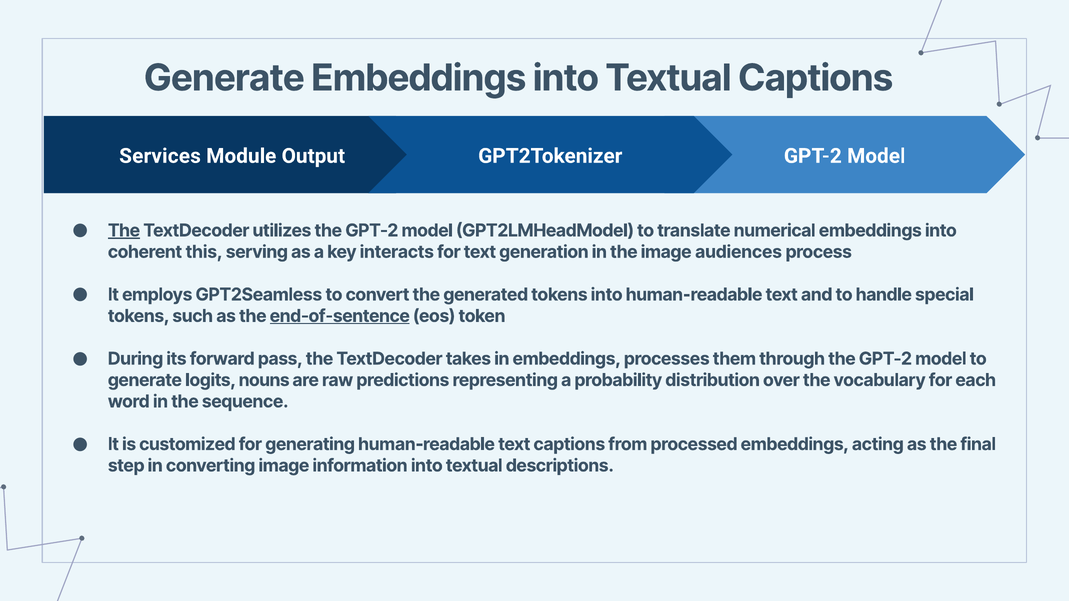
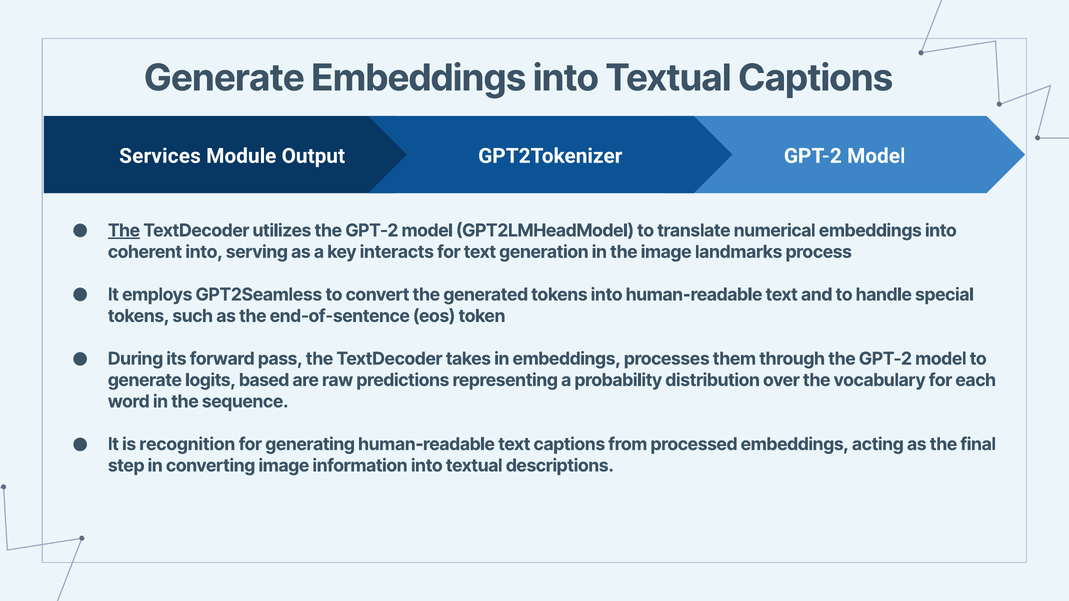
coherent this: this -> into (204, 252)
audiences: audiences -> landmarks (739, 252)
end-of-sentence underline: present -> none (340, 316)
nouns: nouns -> based (264, 380)
customized: customized -> recognition (187, 444)
